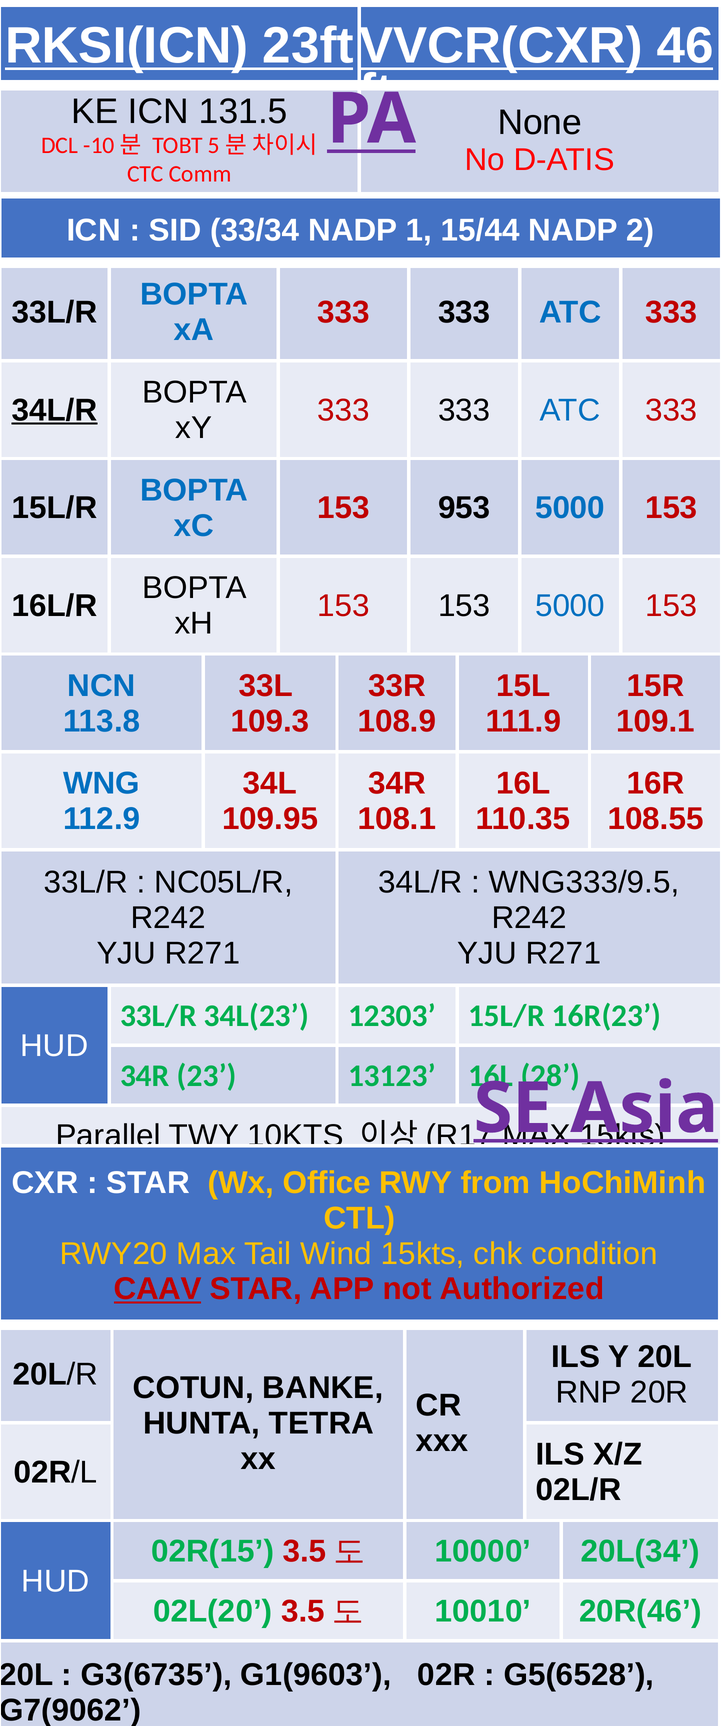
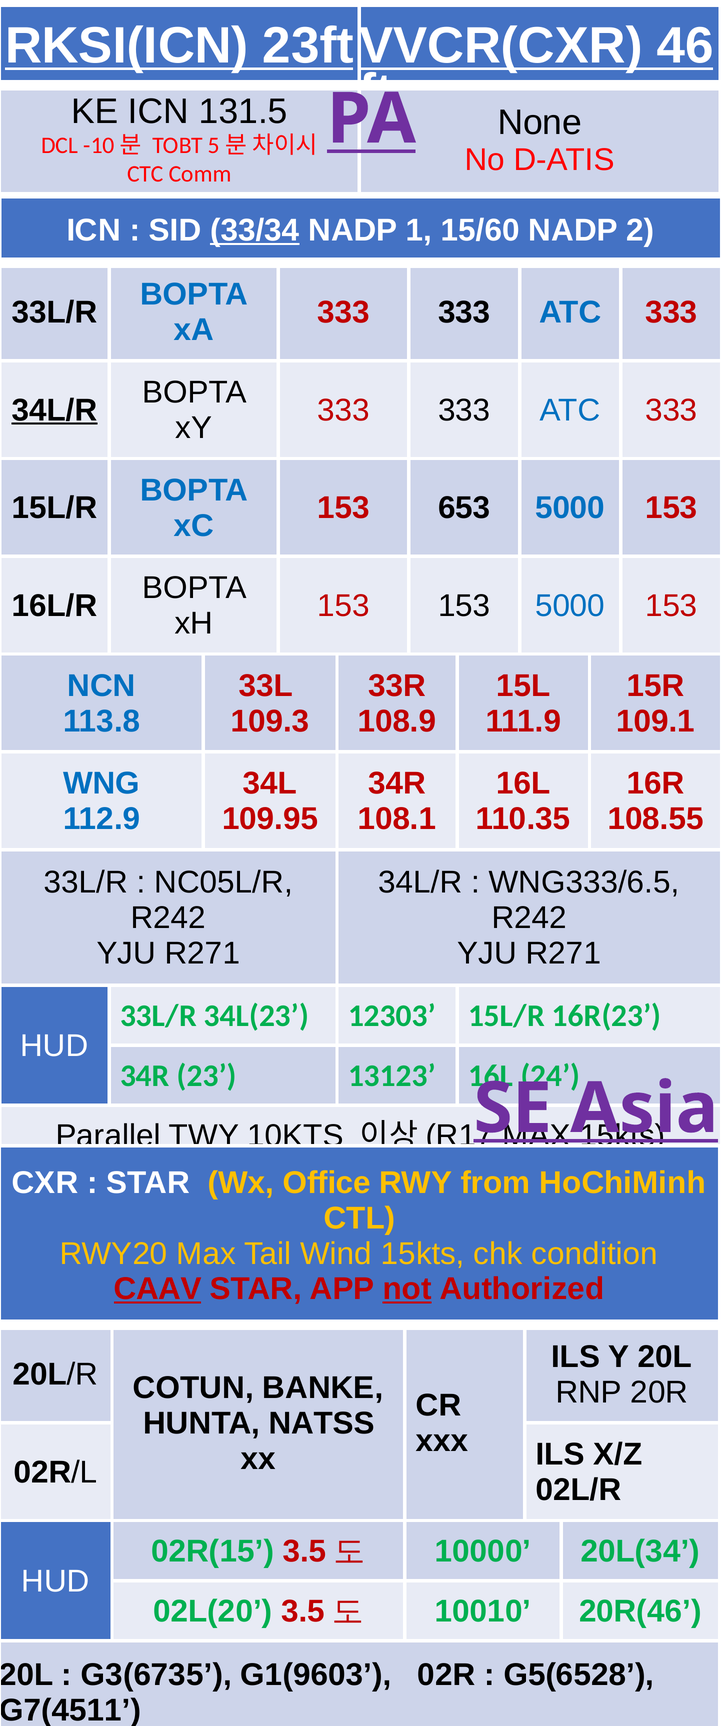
33/34 underline: none -> present (255, 230)
15/44: 15/44 -> 15/60 (480, 230)
953: 953 -> 653 (464, 508)
WNG333/9.5: WNG333/9.5 -> WNG333/6.5 (584, 882)
28: 28 -> 24 (550, 1076)
not underline: none -> present (407, 1288)
TETRA: TETRA -> NATSS (322, 1423)
G7(9062: G7(9062 -> G7(4511 (70, 1709)
